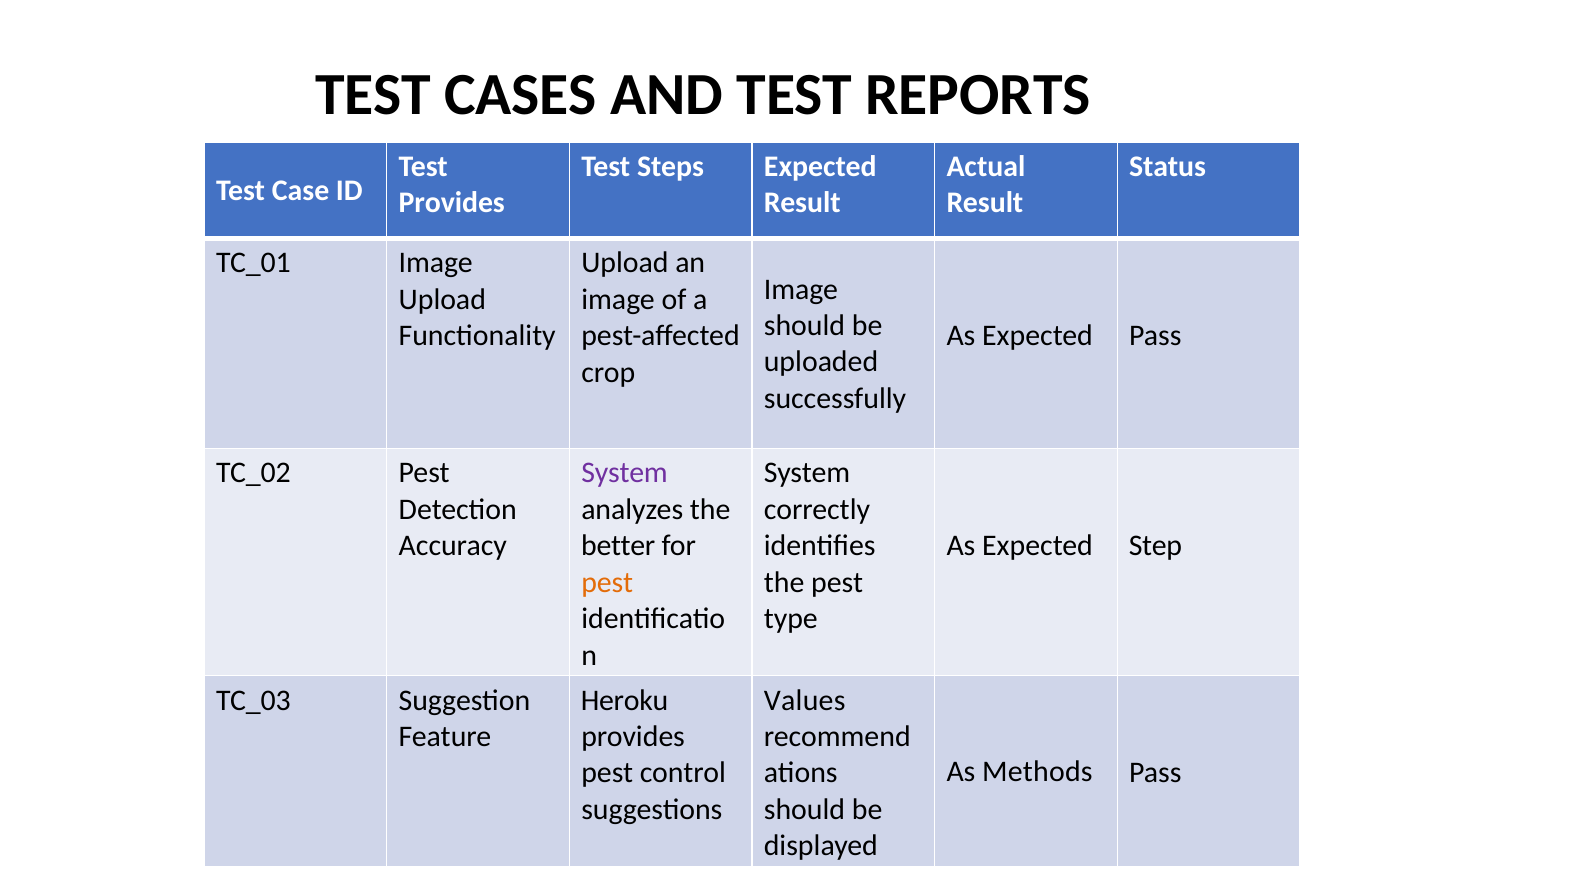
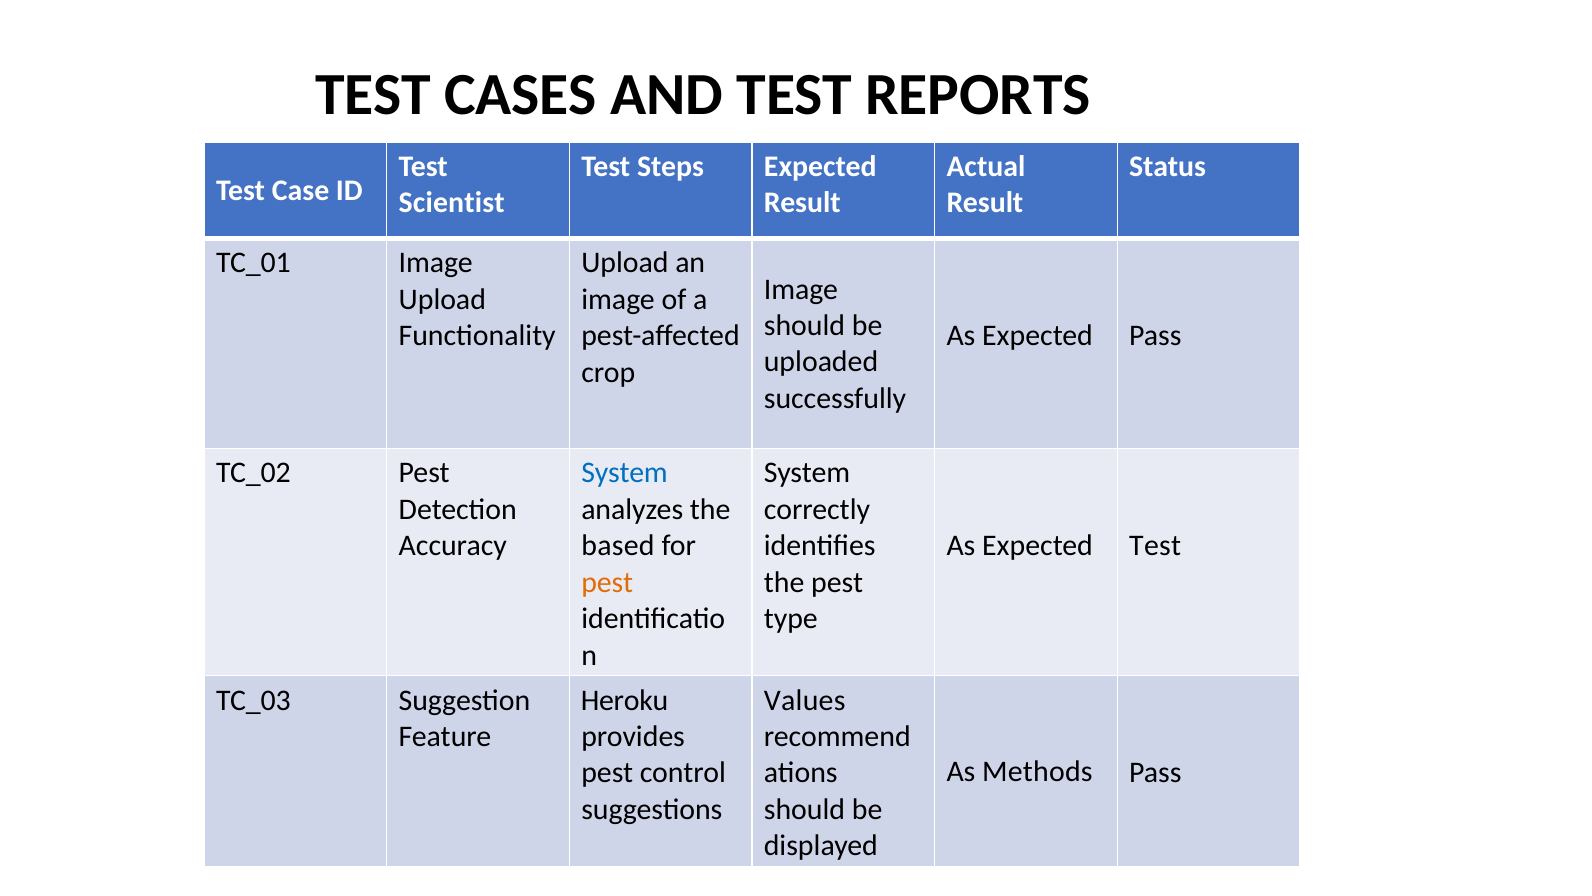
Provides: Provides -> Scientist (452, 203)
System colour: purple -> blue (625, 473)
better: better -> based (618, 546)
Expected Step: Step -> Test (1155, 546)
